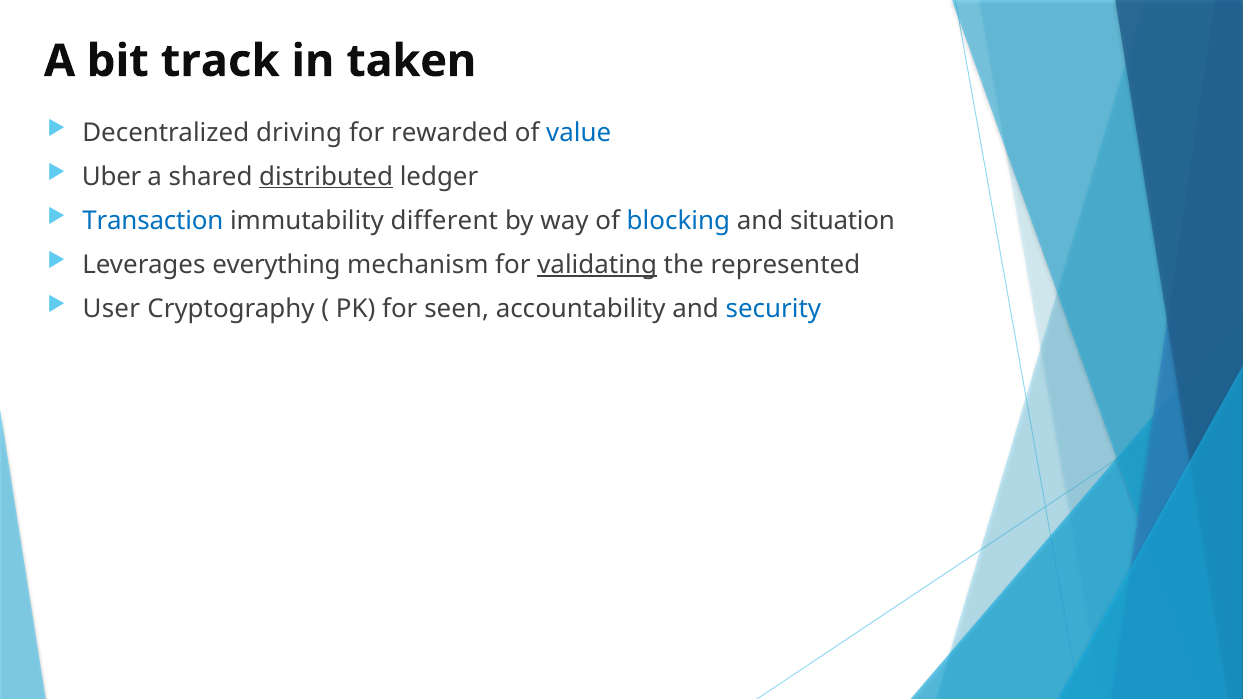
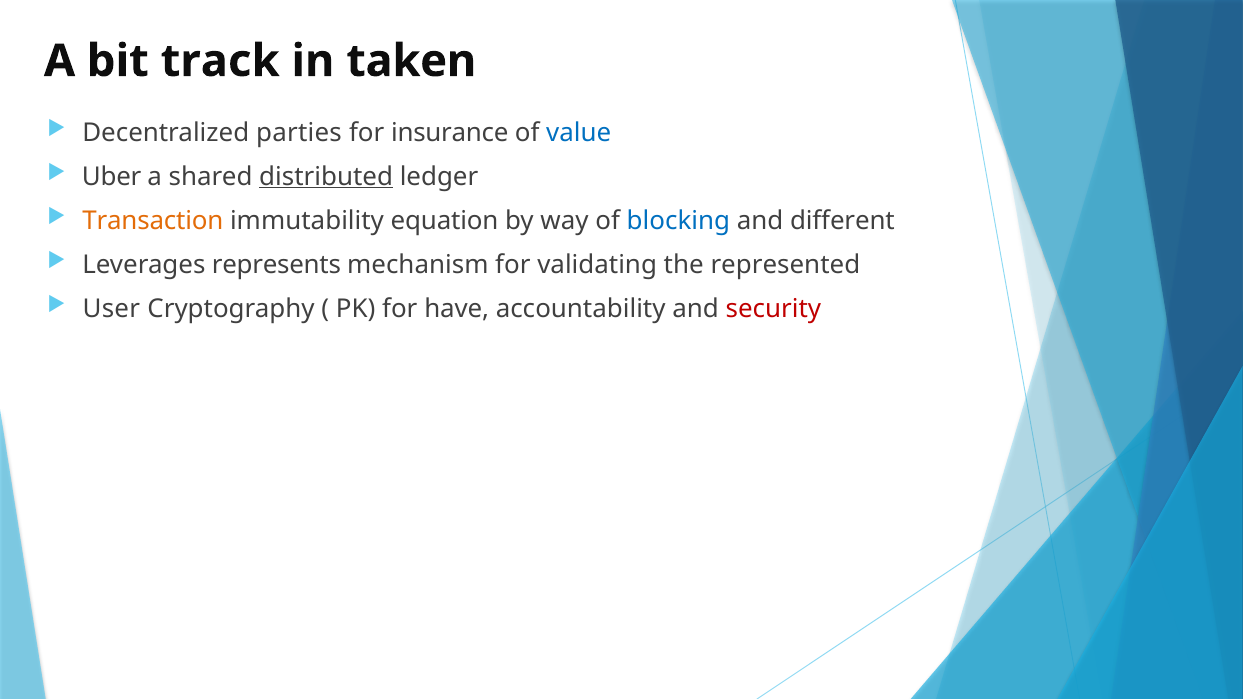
driving: driving -> parties (299, 133)
rewarded: rewarded -> insurance (450, 133)
Transaction colour: blue -> orange (153, 221)
different: different -> equation (445, 221)
situation: situation -> different (842, 221)
everything: everything -> represents (276, 265)
validating underline: present -> none (597, 265)
seen: seen -> have (457, 309)
security colour: blue -> red (773, 309)
